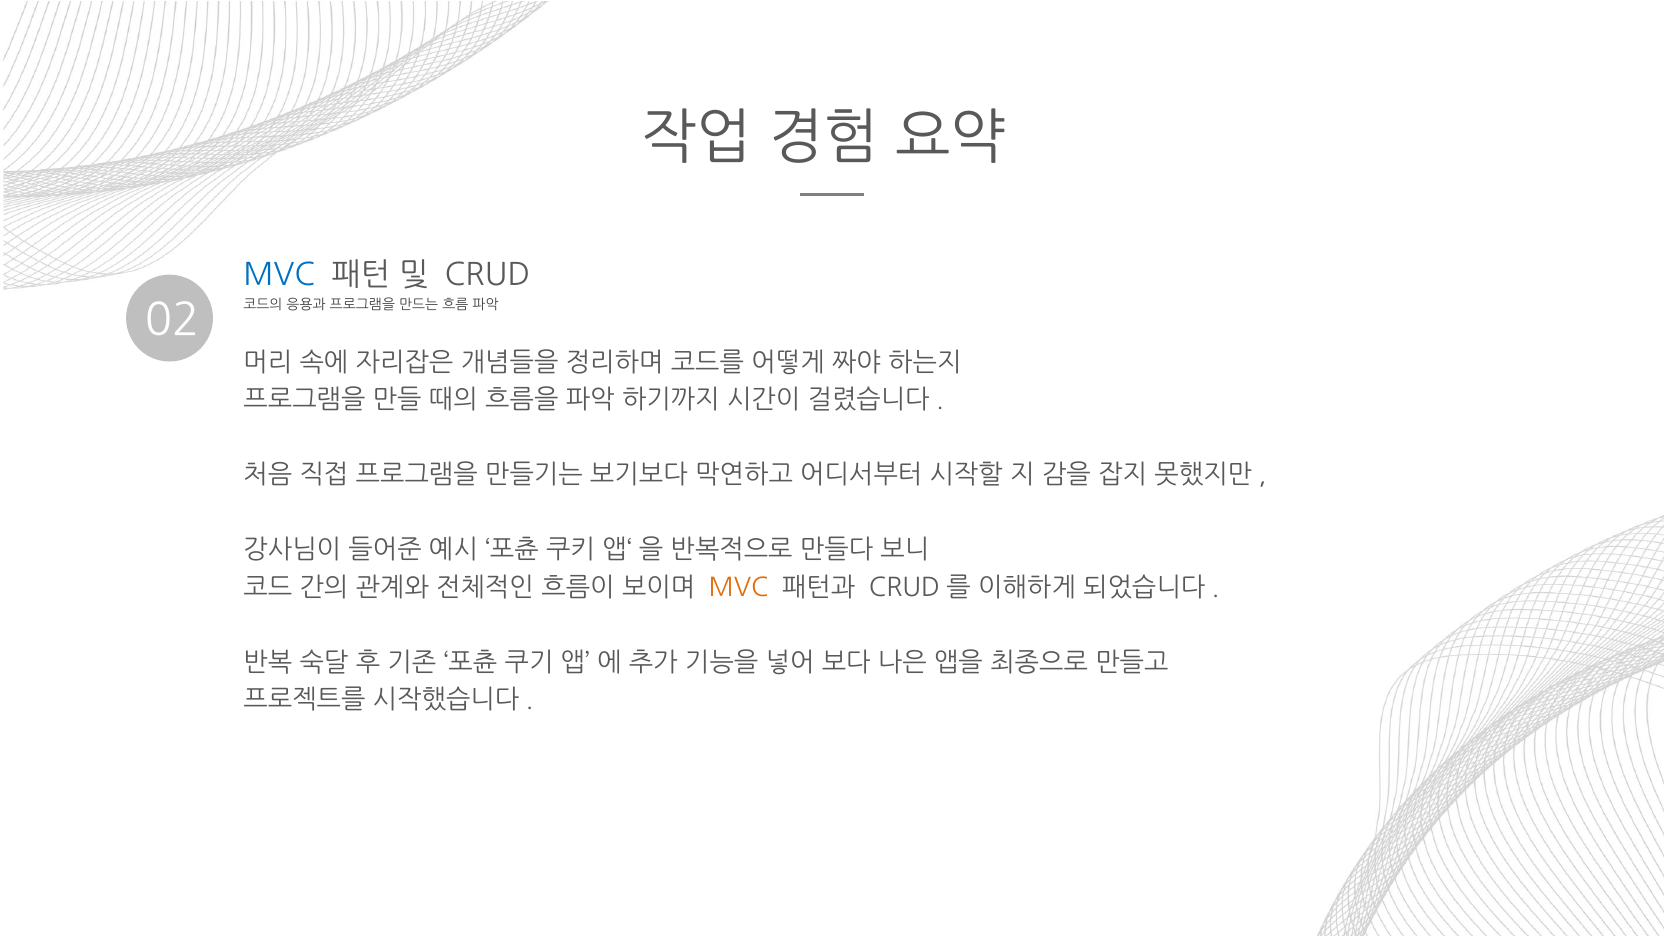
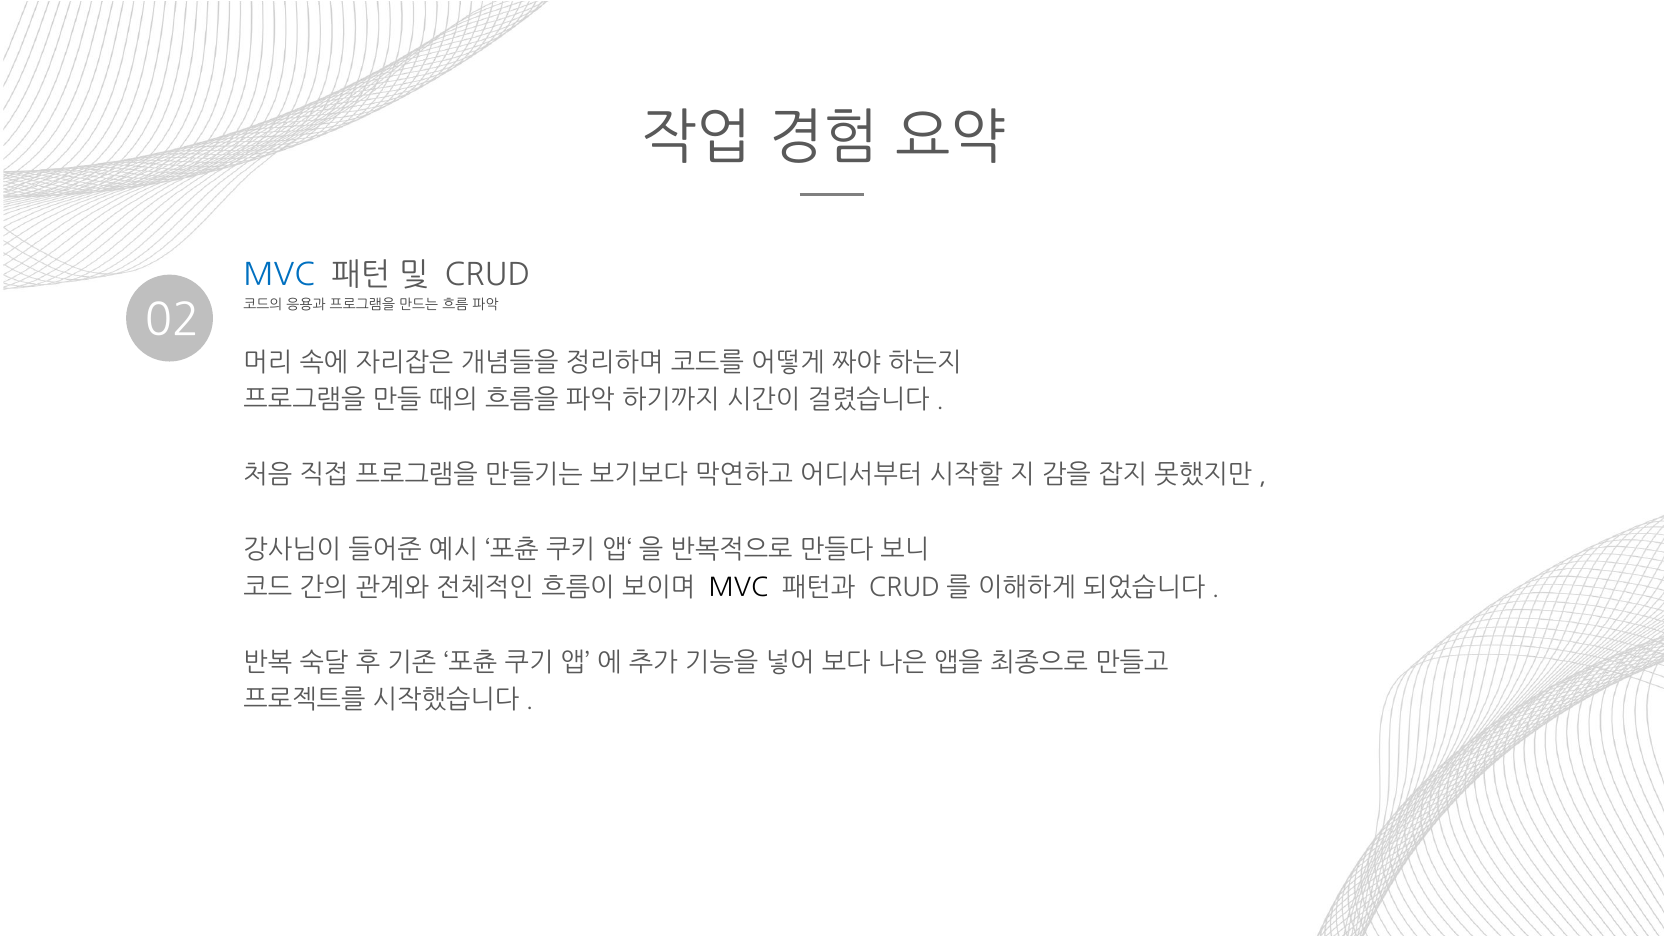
MVC colour: orange -> black (739, 588)
